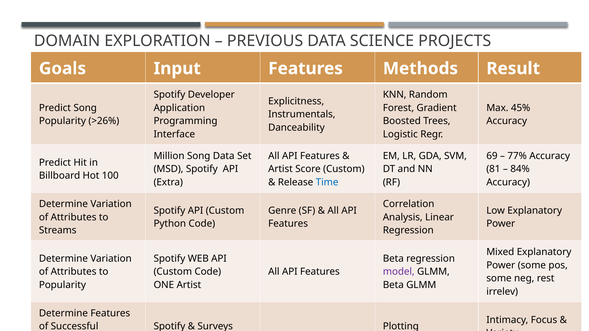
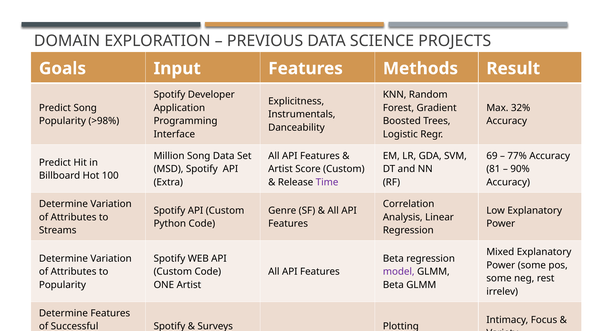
45%: 45% -> 32% (521, 108)
>26%: >26% -> >98% (104, 121)
84%: 84% -> 90% (520, 169)
Time colour: blue -> purple (327, 183)
